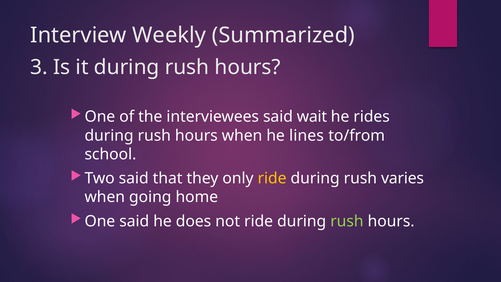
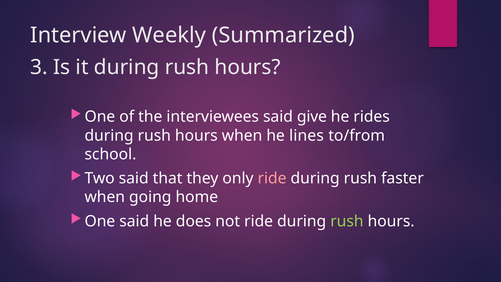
wait: wait -> give (312, 117)
ride colour: yellow -> pink (272, 178)
varies: varies -> faster (402, 178)
